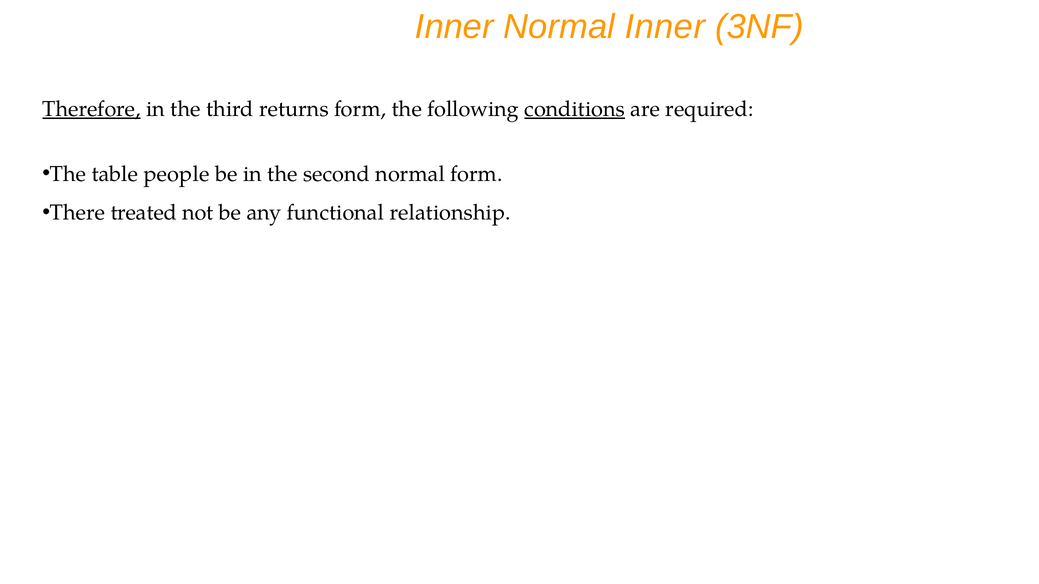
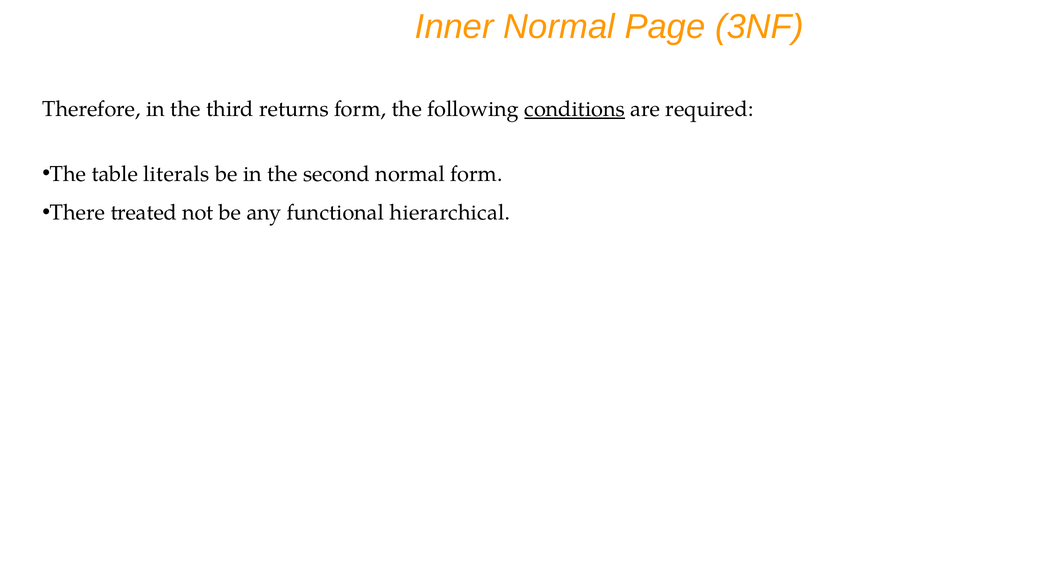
Normal Inner: Inner -> Page (665, 27)
Therefore underline: present -> none (92, 109)
people: people -> literals (177, 174)
relationship: relationship -> hierarchical (450, 213)
